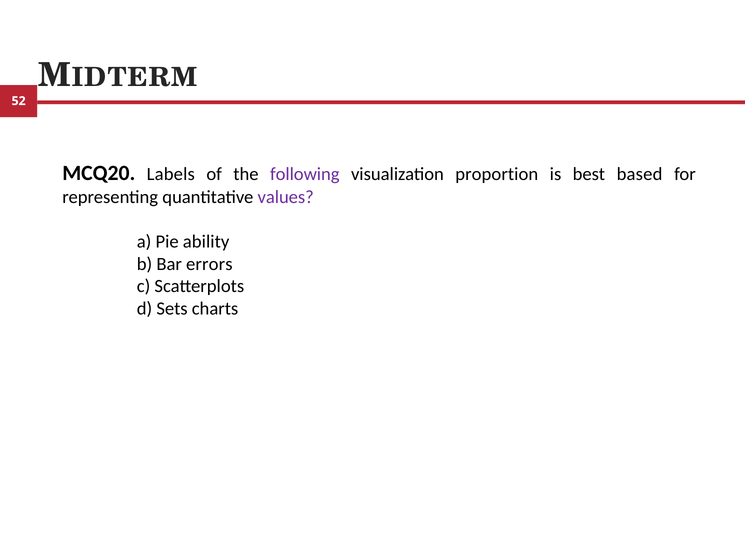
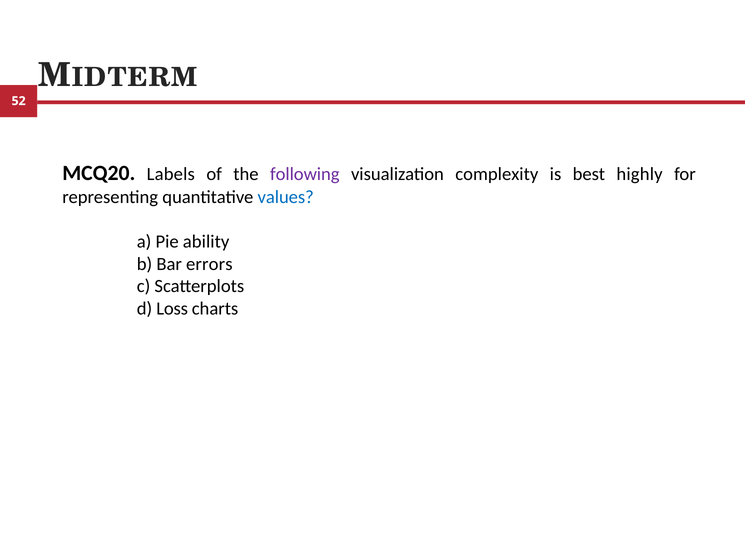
proportion: proportion -> complexity (497, 174)
based: based -> highly (640, 174)
values colour: purple -> blue (286, 197)
Sets: Sets -> Loss (172, 309)
